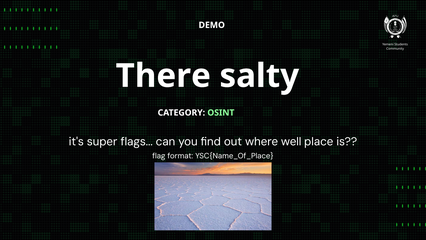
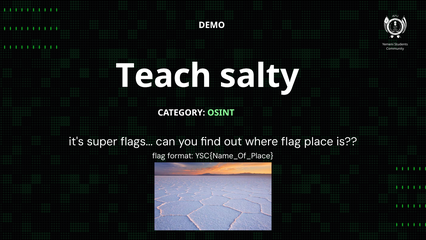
There: There -> Teach (163, 76)
where well: well -> flag (291, 141)
